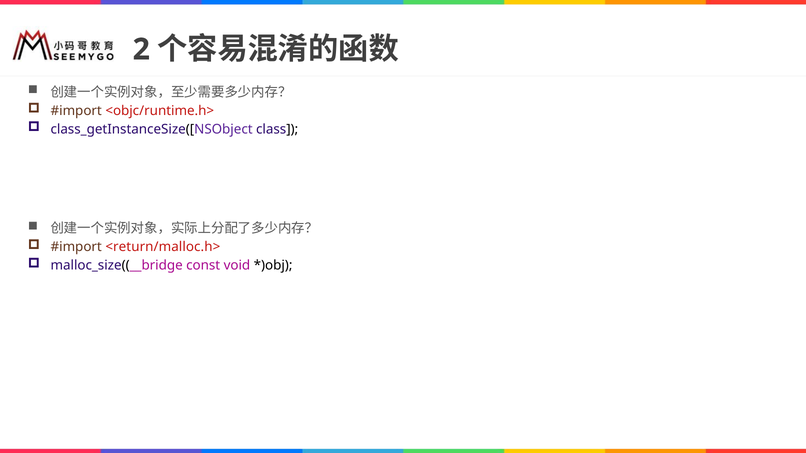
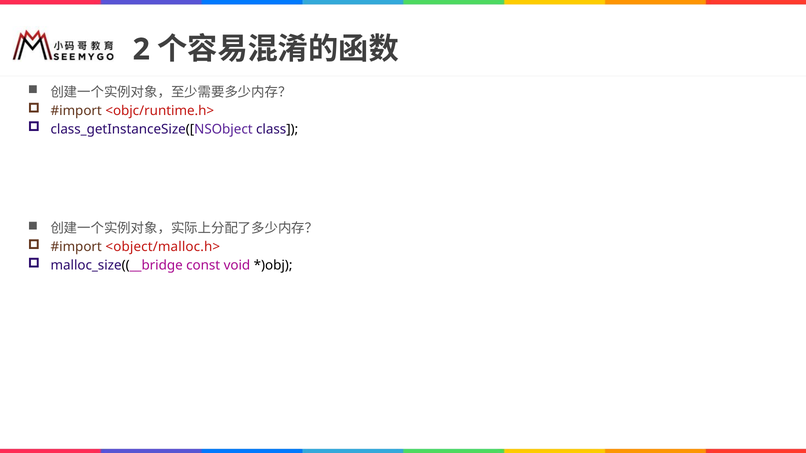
<return/malloc.h>: <return/malloc.h> -> <object/malloc.h> (163, 247)
